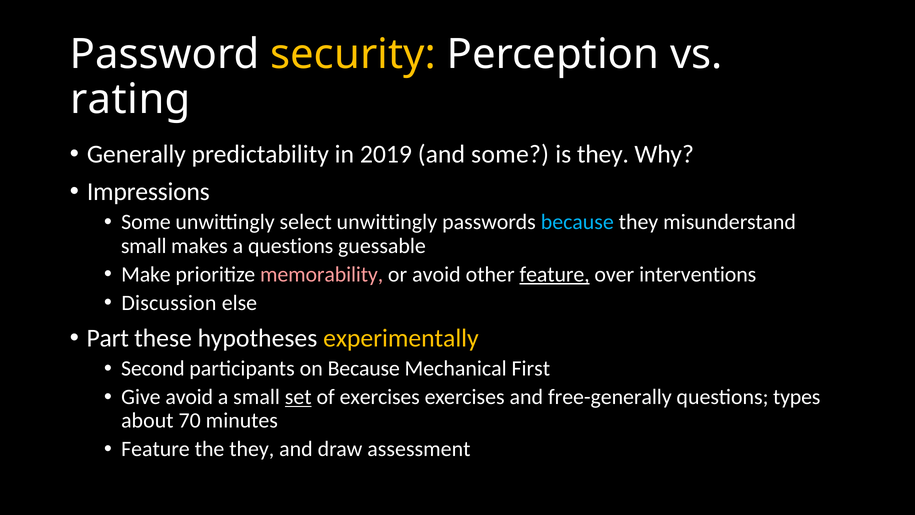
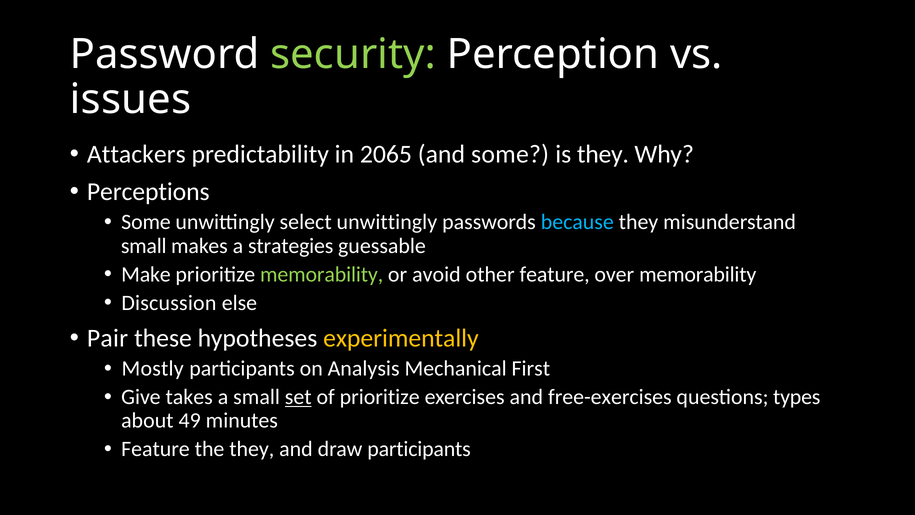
security colour: yellow -> light green (353, 54)
rating: rating -> issues (131, 100)
Generally: Generally -> Attackers (136, 154)
2019: 2019 -> 2065 (386, 154)
Impressions: Impressions -> Perceptions (148, 192)
a questions: questions -> strategies (291, 246)
memorability colour: pink -> light green (322, 274)
feature underline: present -> none (555, 274)
over interventions: interventions -> memorability (698, 274)
Part: Part -> Pair (108, 338)
Second: Second -> Mostly (153, 368)
on Because: Because -> Analysis (364, 368)
Give avoid: avoid -> takes (189, 397)
of exercises: exercises -> prioritize (380, 397)
free-generally: free-generally -> free-exercises (610, 397)
70: 70 -> 49 (190, 420)
draw assessment: assessment -> participants (419, 449)
